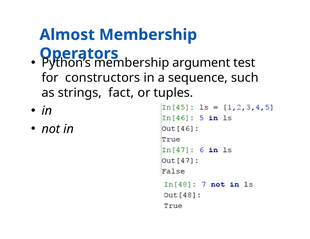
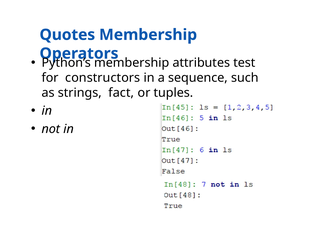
Almost: Almost -> Quotes (67, 35)
argument: argument -> attributes (201, 63)
